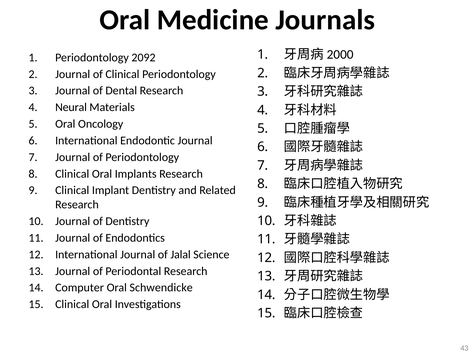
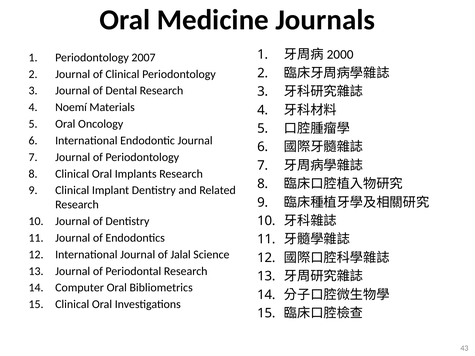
2092: 2092 -> 2007 (144, 58)
Neural: Neural -> Noemí (71, 107)
Schwendicke: Schwendicke -> Bibliometrics (161, 288)
